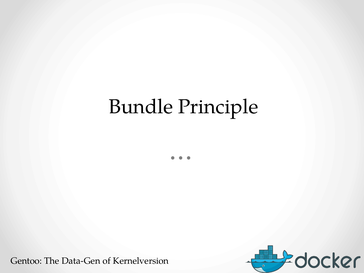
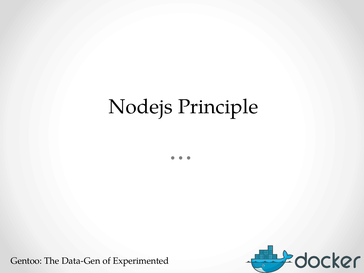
Bundle: Bundle -> Nodejs (141, 107)
Kernelversion: Kernelversion -> Experimented (141, 261)
